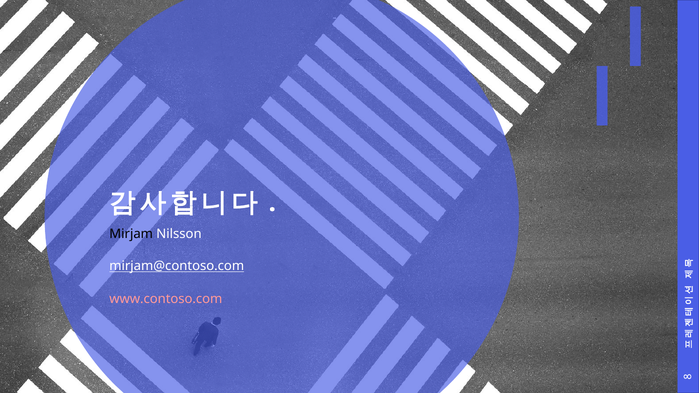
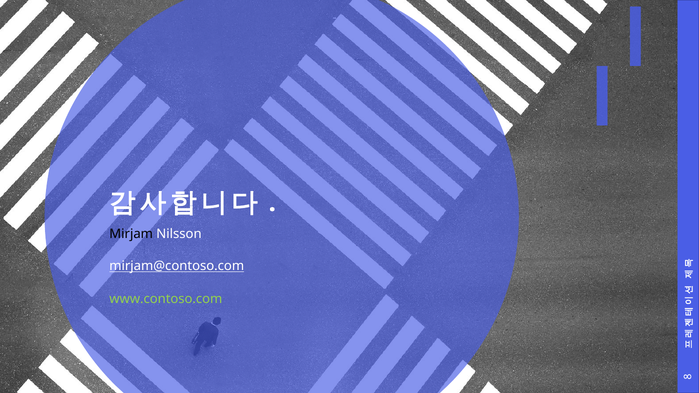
www.contoso.com colour: pink -> light green (166, 299)
